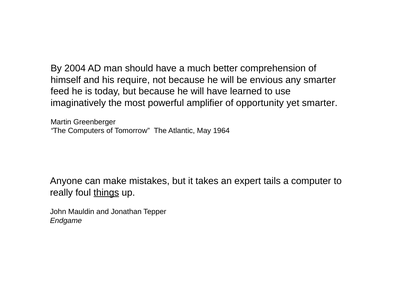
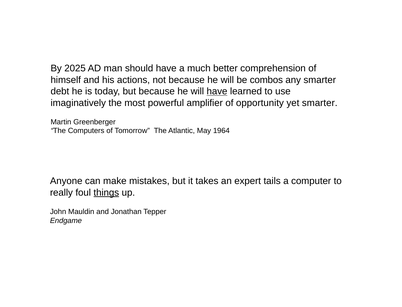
2004: 2004 -> 2025 (75, 68)
require: require -> actions (133, 80)
envious: envious -> combos (266, 80)
feed: feed -> debt (60, 91)
have underline: none -> present (217, 91)
